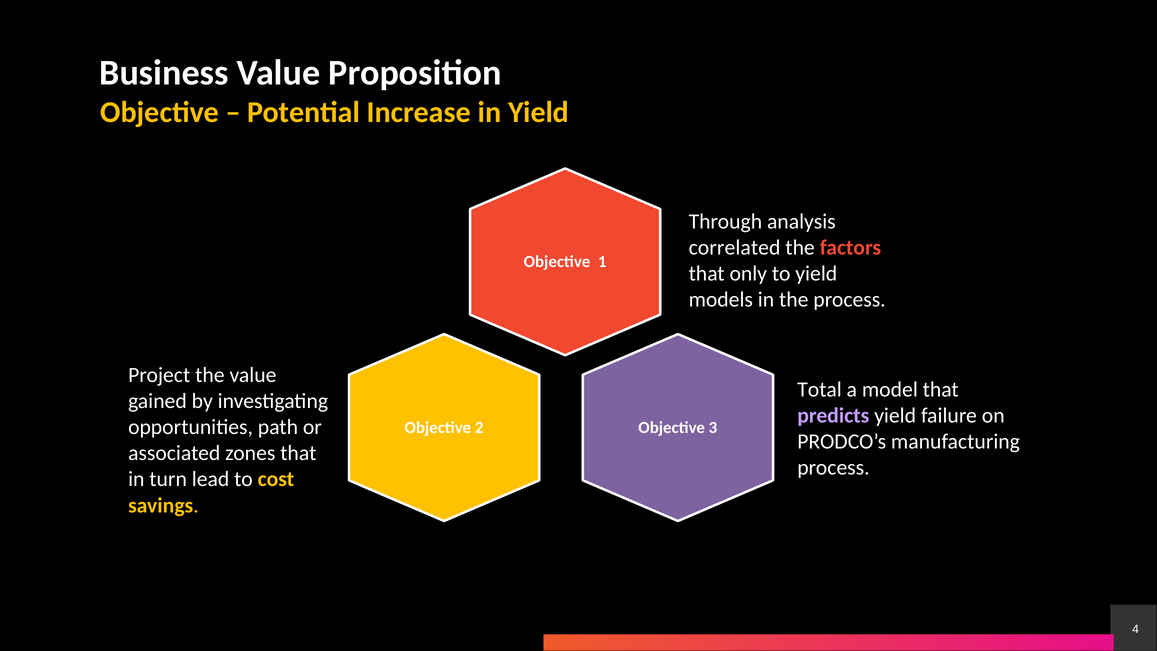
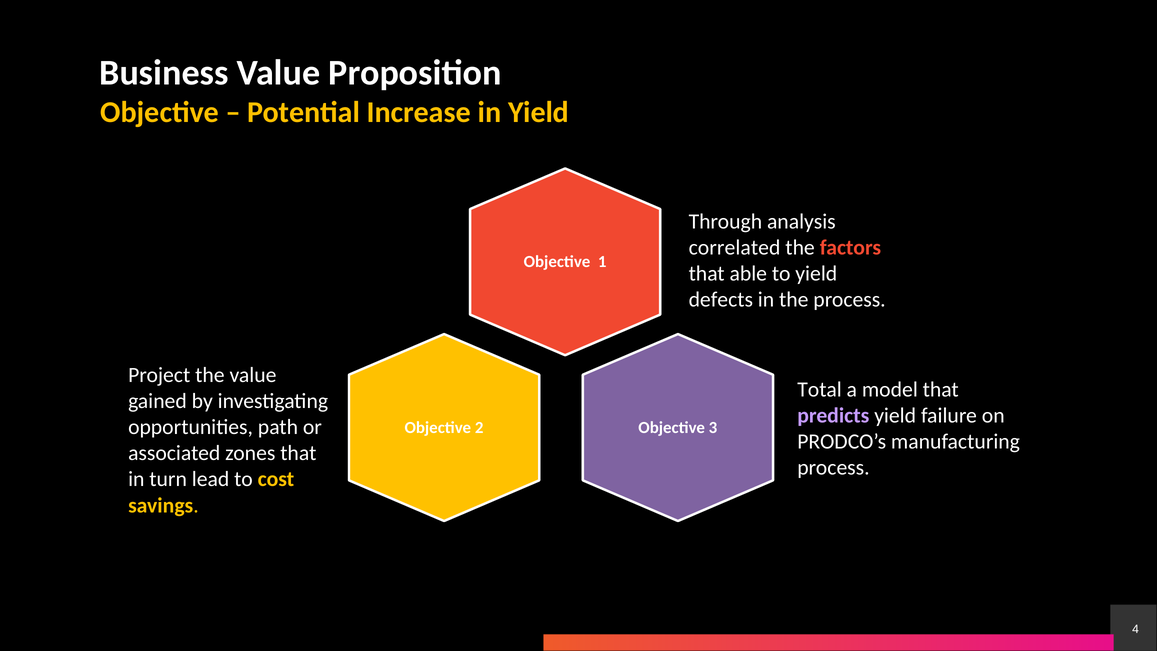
only: only -> able (748, 274)
models: models -> defects (721, 300)
